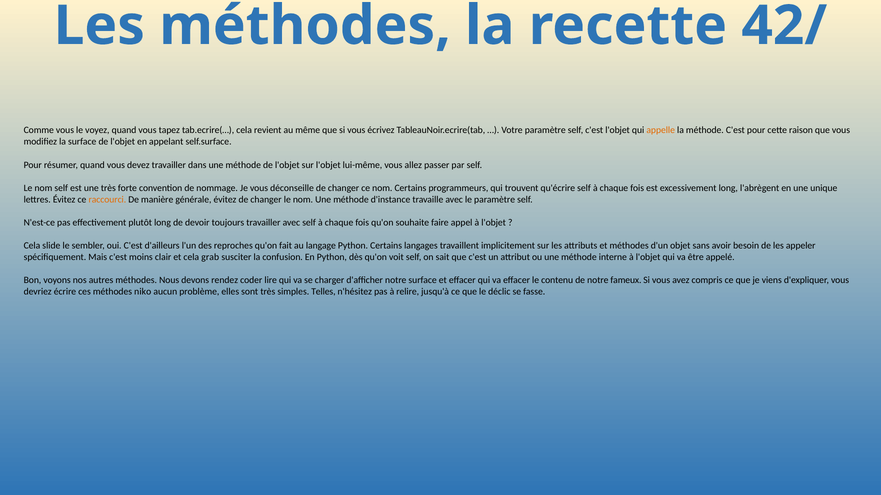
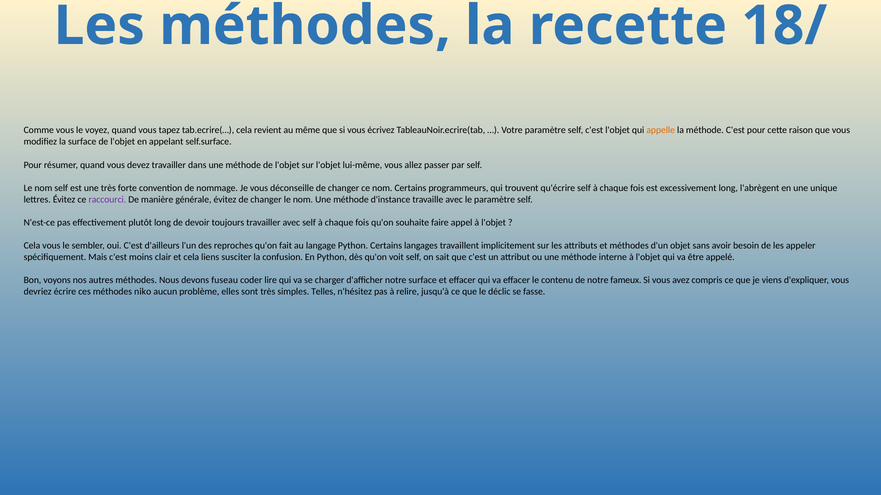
42/: 42/ -> 18/ (784, 26)
raccourci colour: orange -> purple (107, 200)
Cela slide: slide -> vous (51, 246)
grab: grab -> liens (210, 257)
rendez: rendez -> fuseau (225, 281)
